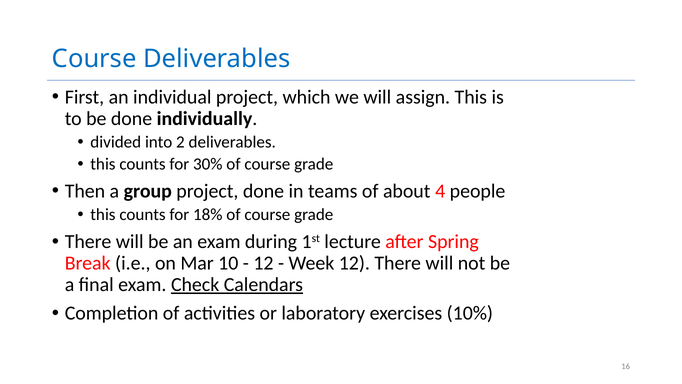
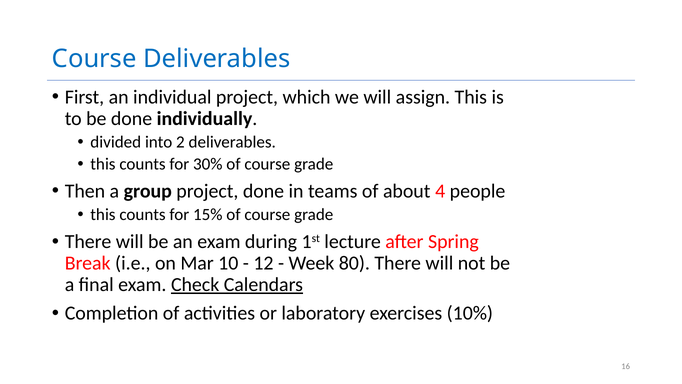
18%: 18% -> 15% (208, 214)
Week 12: 12 -> 80 (354, 263)
